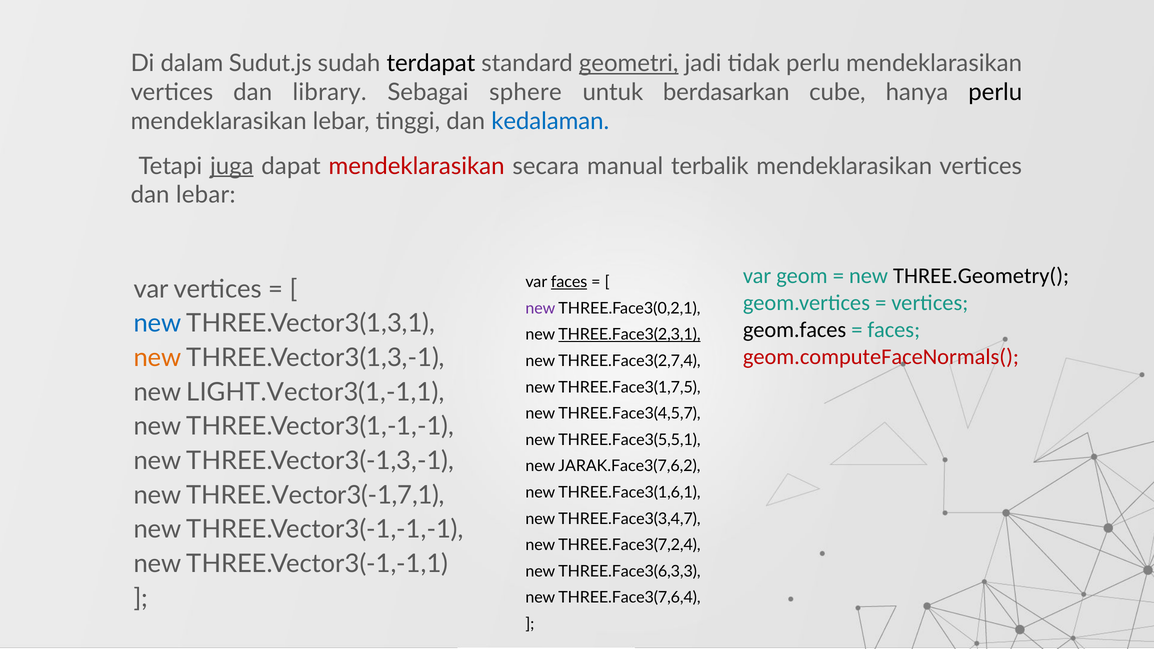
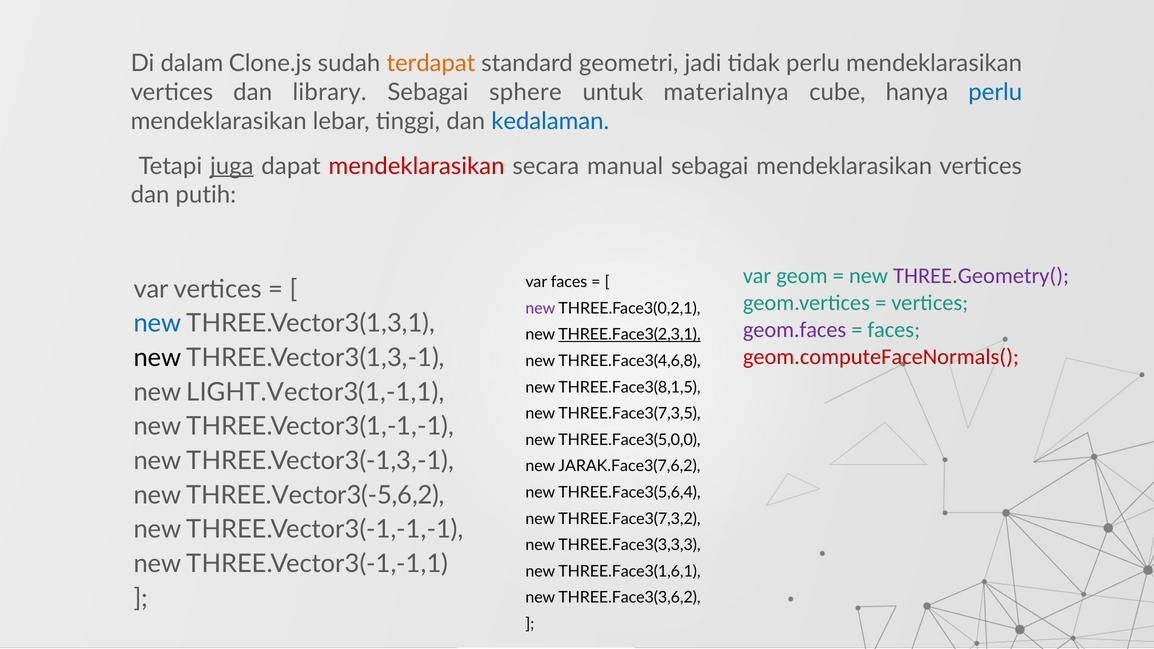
Sudut.js: Sudut.js -> Clone.js (270, 64)
terdapat colour: black -> orange (431, 64)
geometri underline: present -> none (629, 64)
berdasarkan: berdasarkan -> materialnya (726, 92)
perlu colour: black -> blue (995, 92)
manual terbalik: terbalik -> sebagai (710, 166)
dan lebar: lebar -> putih (206, 195)
THREE.Geometry( colour: black -> purple (981, 276)
faces underline: present -> none (569, 282)
geom.faces colour: black -> purple (795, 330)
new colour: orange -> black (157, 358)
THREE.Face3(2,7,4: THREE.Face3(2,7,4 -> THREE.Face3(4,6,8 (629, 361)
THREE.Face3(1,7,5: THREE.Face3(1,7,5 -> THREE.Face3(8,1,5 (629, 387)
THREE.Face3(4,5,7: THREE.Face3(4,5,7 -> THREE.Face3(7,3,5 (629, 414)
THREE.Face3(5,5,1: THREE.Face3(5,5,1 -> THREE.Face3(5,0,0 (629, 440)
THREE.Vector3(-1,7,1: THREE.Vector3(-1,7,1 -> THREE.Vector3(-5,6,2 (316, 495)
THREE.Face3(1,6,1: THREE.Face3(1,6,1 -> THREE.Face3(5,6,4 (629, 493)
THREE.Face3(3,4,7: THREE.Face3(3,4,7 -> THREE.Face3(7,3,2 (629, 519)
THREE.Face3(7,2,4: THREE.Face3(7,2,4 -> THREE.Face3(3,3,3 (629, 545)
THREE.Face3(6,3,3: THREE.Face3(6,3,3 -> THREE.Face3(1,6,1 (629, 572)
THREE.Face3(7,6,4: THREE.Face3(7,6,4 -> THREE.Face3(3,6,2 (629, 598)
